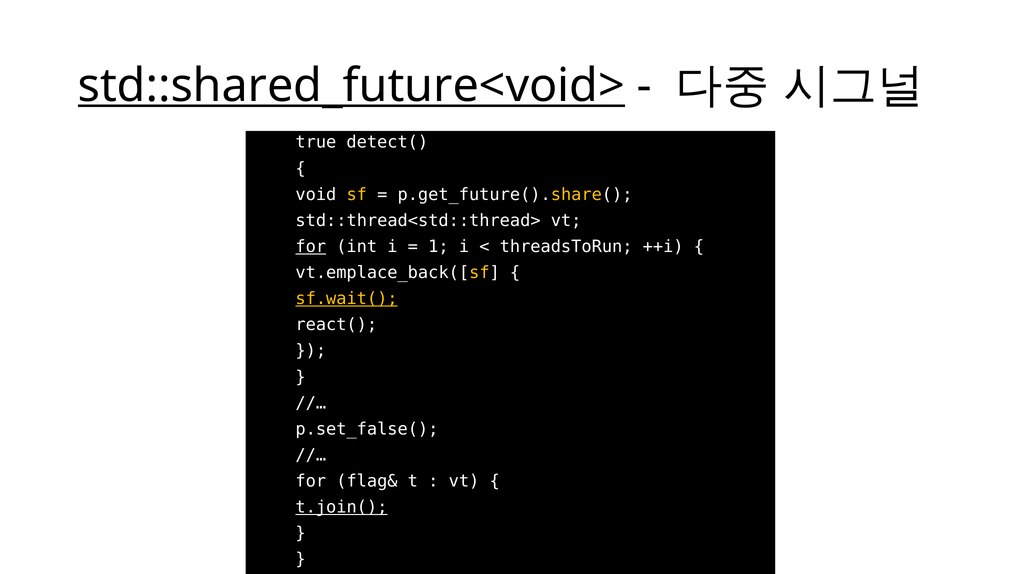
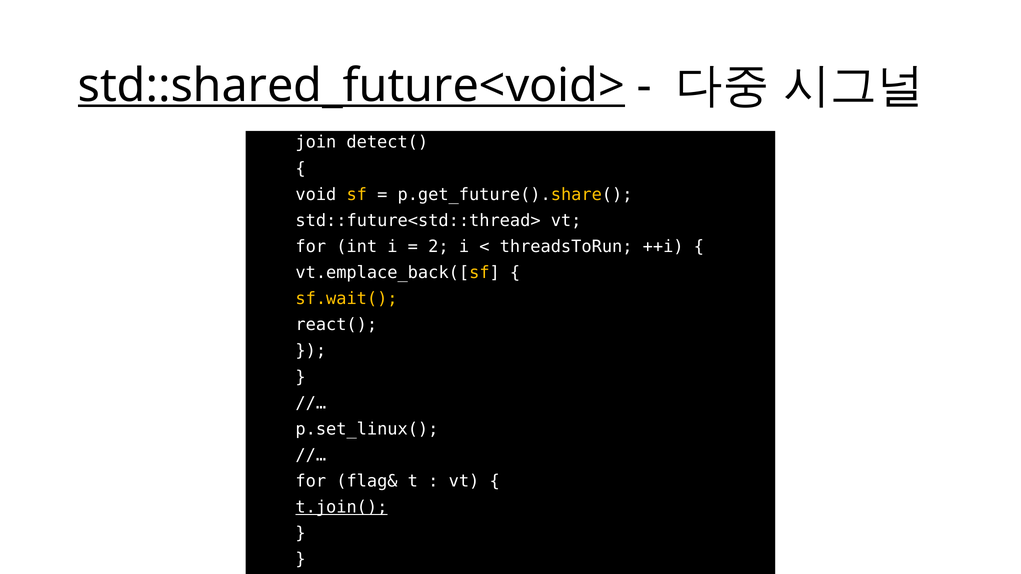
true: true -> join (316, 142)
std::thread<std::thread>: std::thread<std::thread> -> std::future<std::thread> (418, 221)
for underline: present -> none (311, 247)
1: 1 -> 2 (438, 247)
sf.wait( underline: present -> none (347, 299)
p.set_false(: p.set_false( -> p.set_linux( (367, 429)
